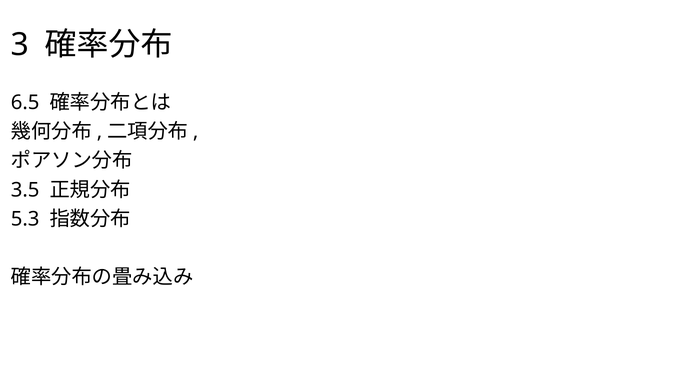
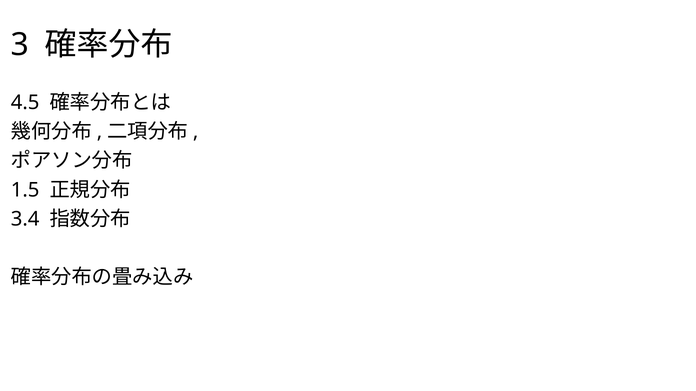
6.5: 6.5 -> 4.5 (25, 103)
3.5: 3.5 -> 1.5 (25, 190)
5.3: 5.3 -> 3.4 (25, 219)
